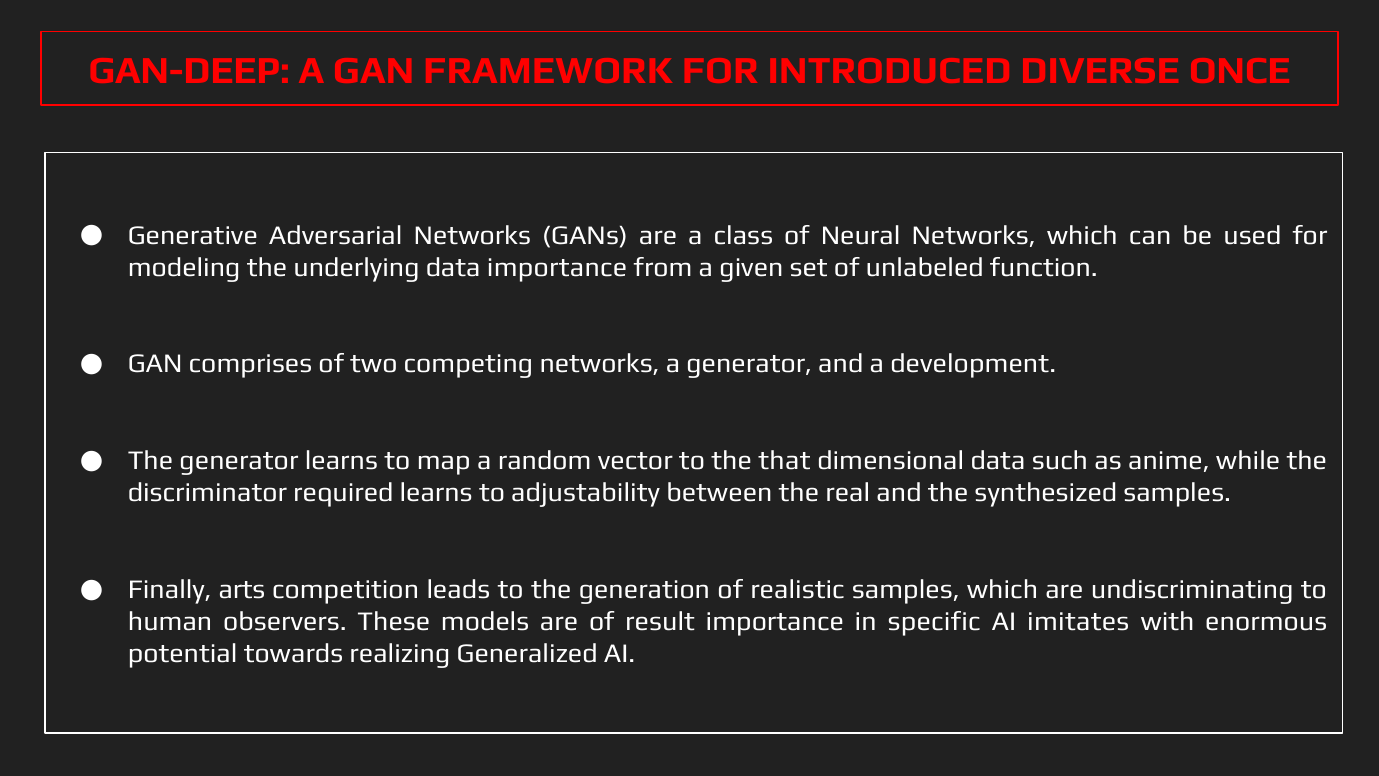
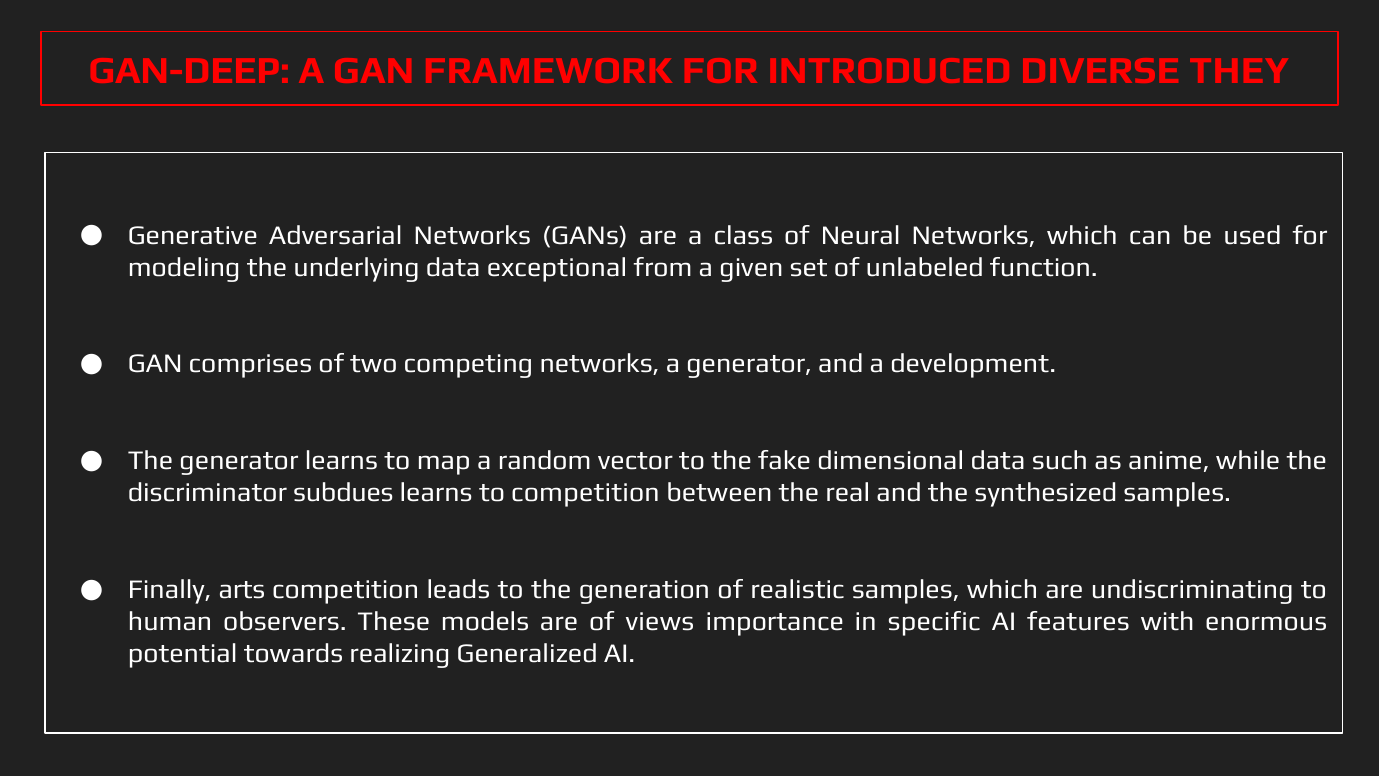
ONCE: ONCE -> THEY (1239, 71)
data importance: importance -> exceptional (557, 267)
that: that -> fake (785, 460)
required: required -> subdues (343, 493)
to adjustability: adjustability -> competition (586, 493)
result: result -> views (660, 621)
imitates: imitates -> features (1078, 621)
